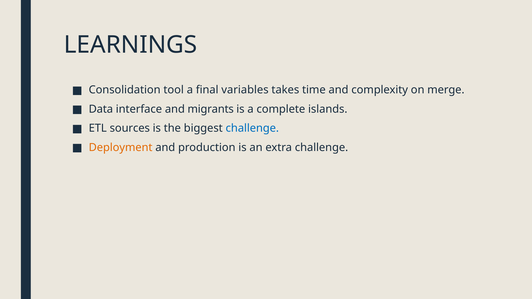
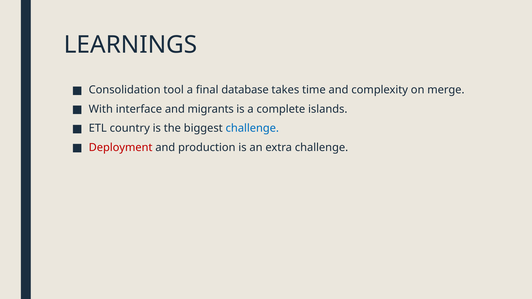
variables: variables -> database (245, 90)
Data: Data -> With (101, 109)
sources: sources -> country (130, 128)
Deployment colour: orange -> red (121, 148)
